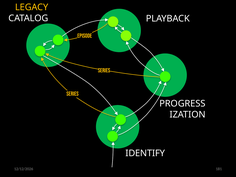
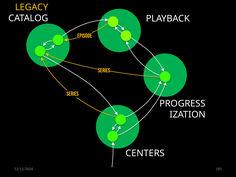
IDENTIFY: IDENTIFY -> CENTERS (145, 153)
